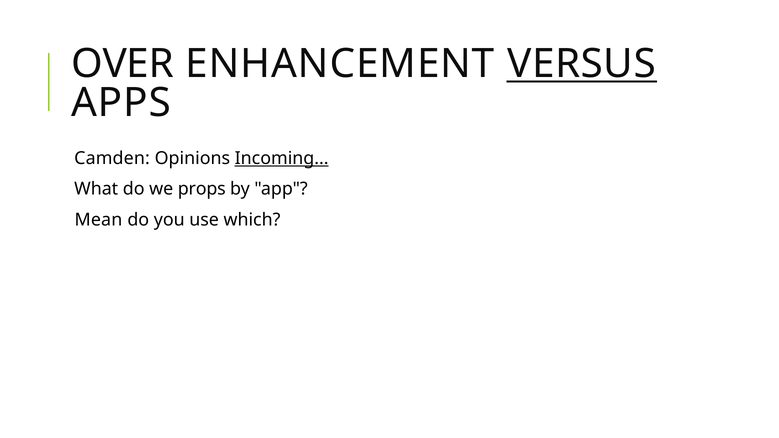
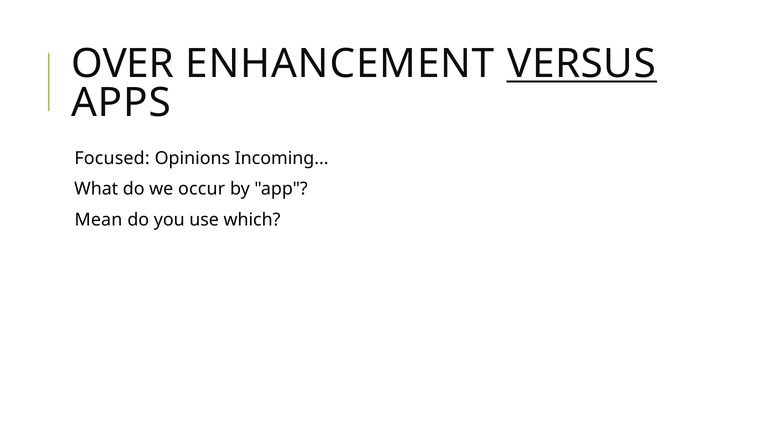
Camden: Camden -> Focused (112, 159)
Incoming underline: present -> none (282, 159)
props: props -> occur (202, 189)
